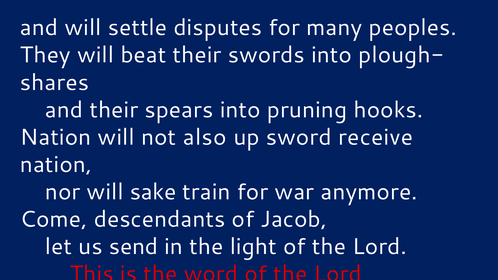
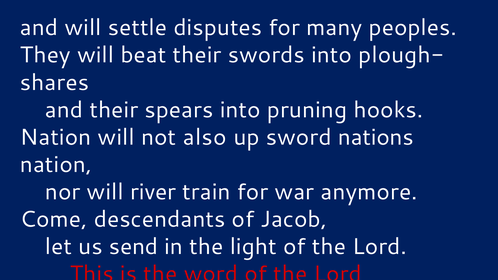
receive: receive -> nations (376, 137)
sake: sake -> river (153, 192)
